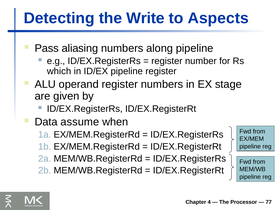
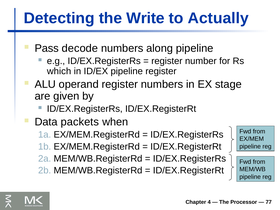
Aspects: Aspects -> Actually (218, 18)
aliasing: aliasing -> decode (80, 48)
assume: assume -> packets (80, 122)
